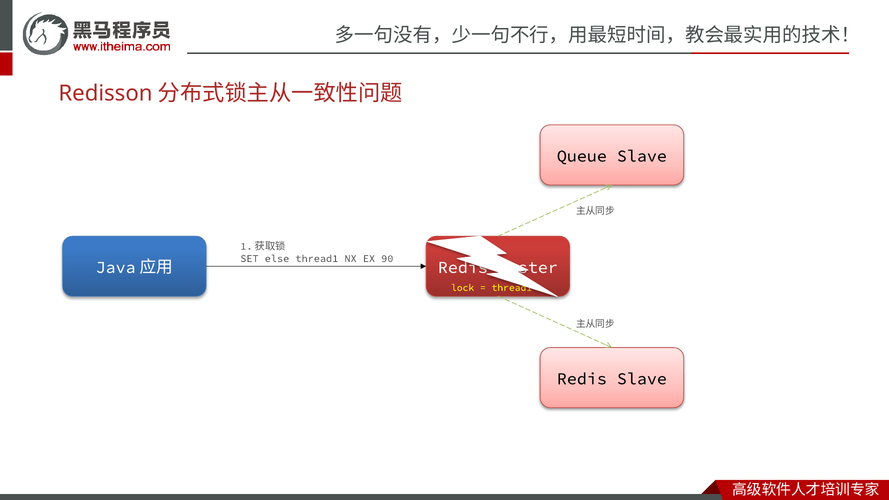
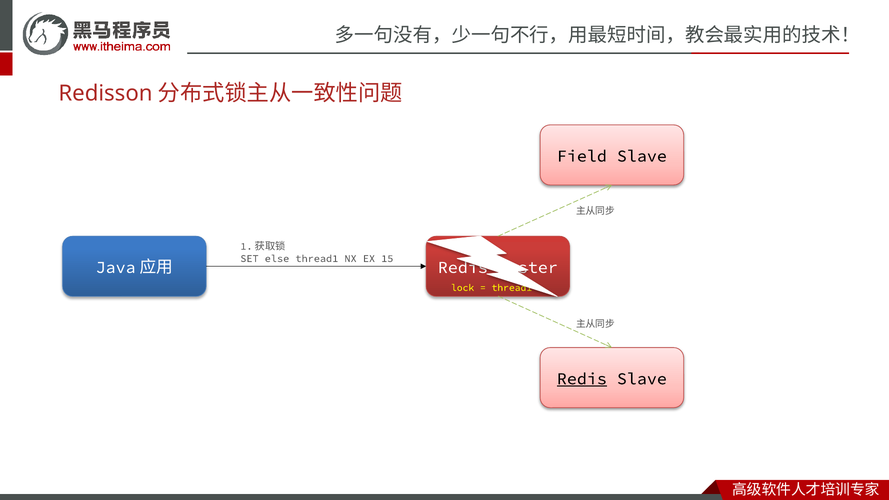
Queue: Queue -> Field (582, 156)
90: 90 -> 15 (387, 259)
Redis underline: none -> present (582, 379)
